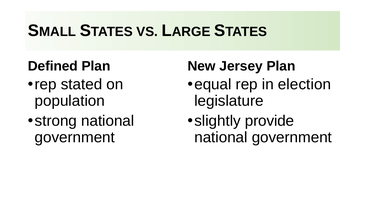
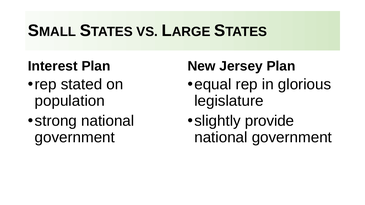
Defined: Defined -> Interest (53, 66)
election: election -> glorious (305, 84)
